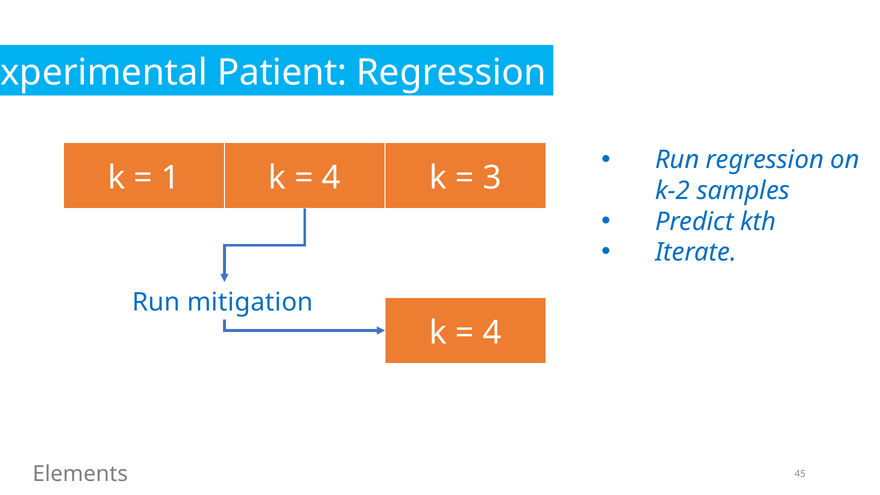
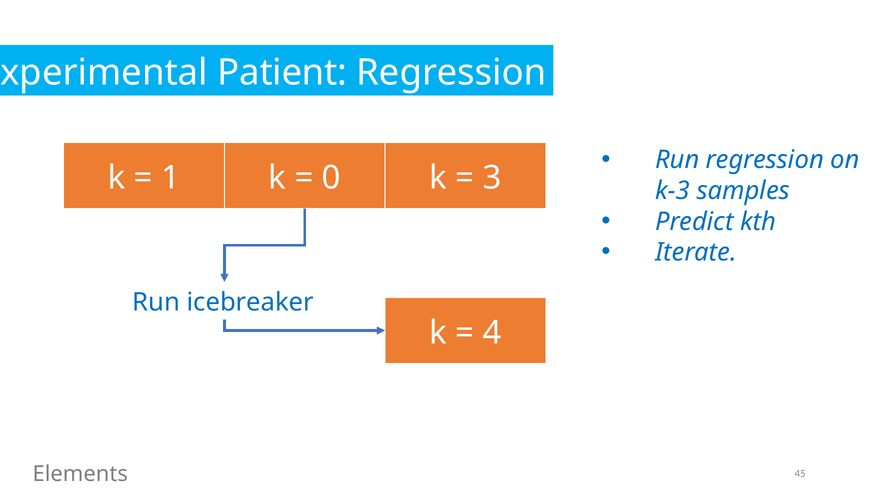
4: 4 -> 0 (331, 178)
k-2: k-2 -> k-3 (672, 191)
mitigation: mitigation -> icebreaker (250, 302)
